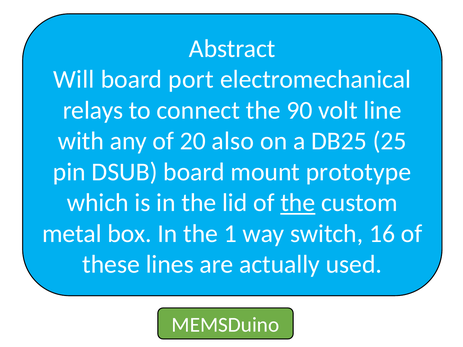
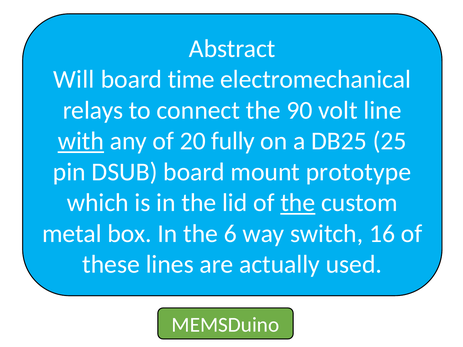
port: port -> time (191, 80)
with underline: none -> present (81, 141)
also: also -> fully (233, 141)
1: 1 -> 6 (230, 234)
